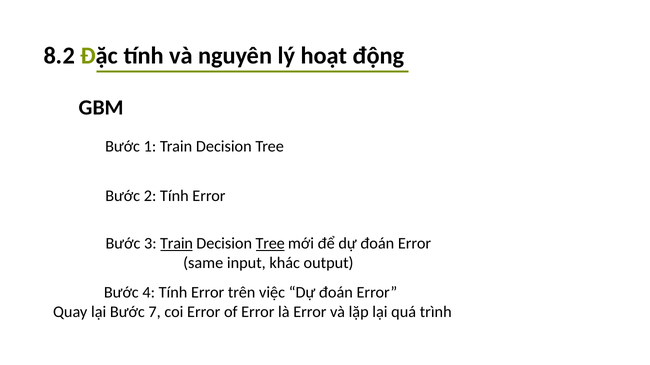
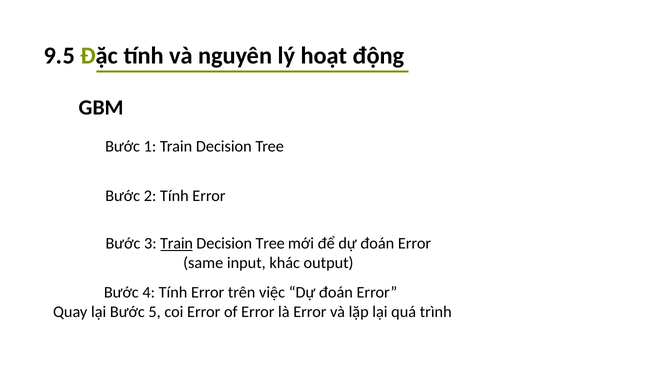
8.2: 8.2 -> 9.5 (59, 56)
Tree underline: present -> none (270, 244)
7: 7 -> 5 (155, 313)
